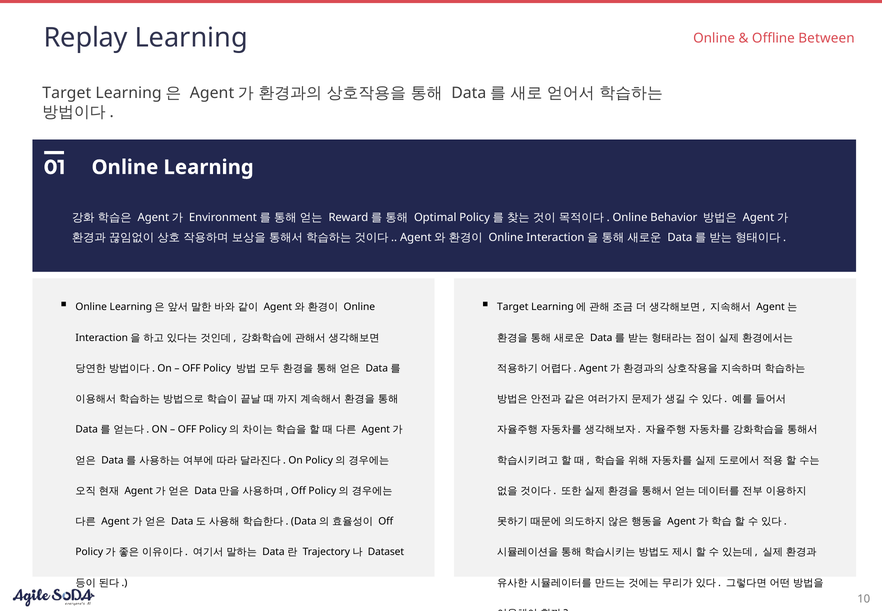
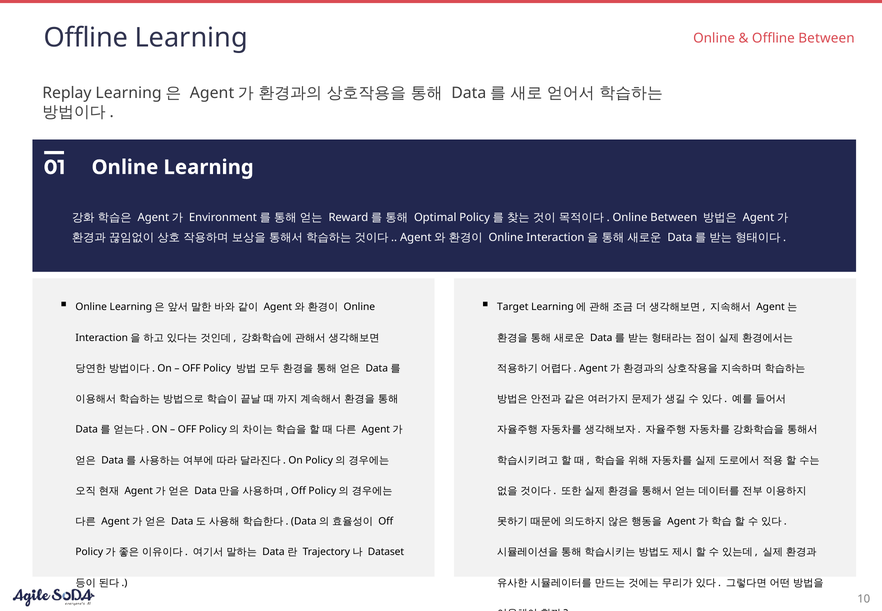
Replay: Replay -> Offline (86, 38)
Target: Target -> Replay (67, 93)
Online Behavior: Behavior -> Between (674, 217)
